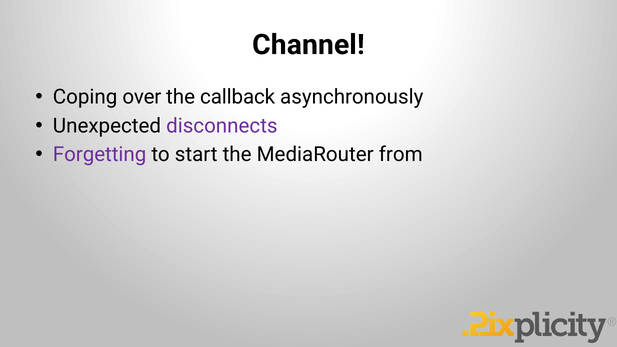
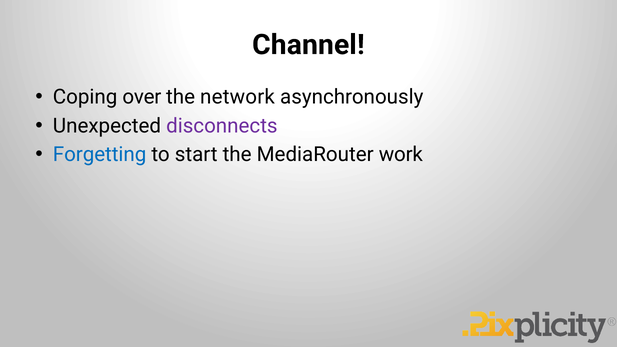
callback: callback -> network (237, 97)
Forgetting colour: purple -> blue (100, 155)
from: from -> work (401, 155)
